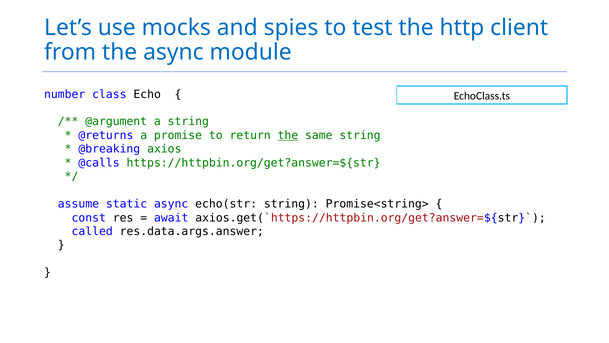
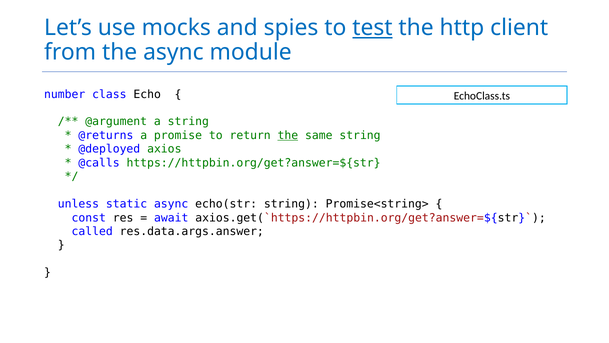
test underline: none -> present (372, 28)
@breaking: @breaking -> @deployed (109, 149)
assume: assume -> unless (78, 204)
